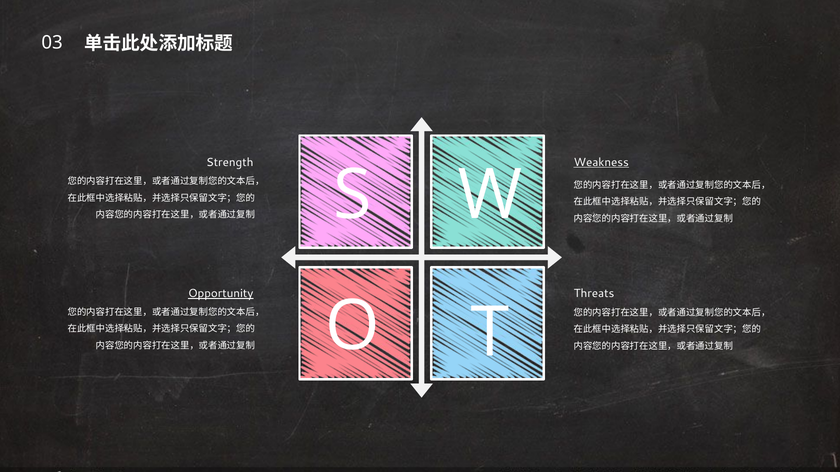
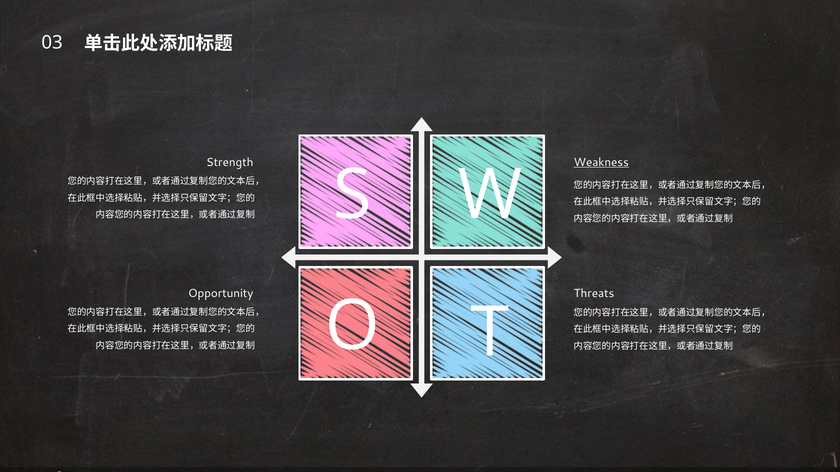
Opportunity underline: present -> none (221, 294)
